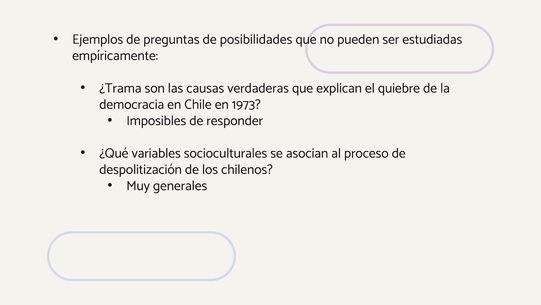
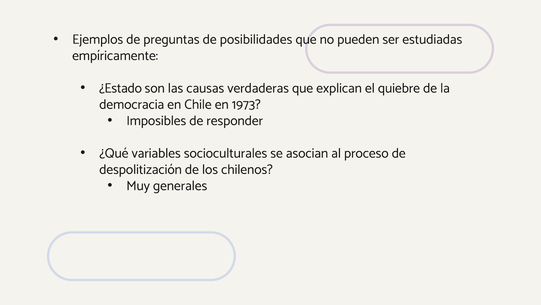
¿Trama: ¿Trama -> ¿Estado (120, 88)
